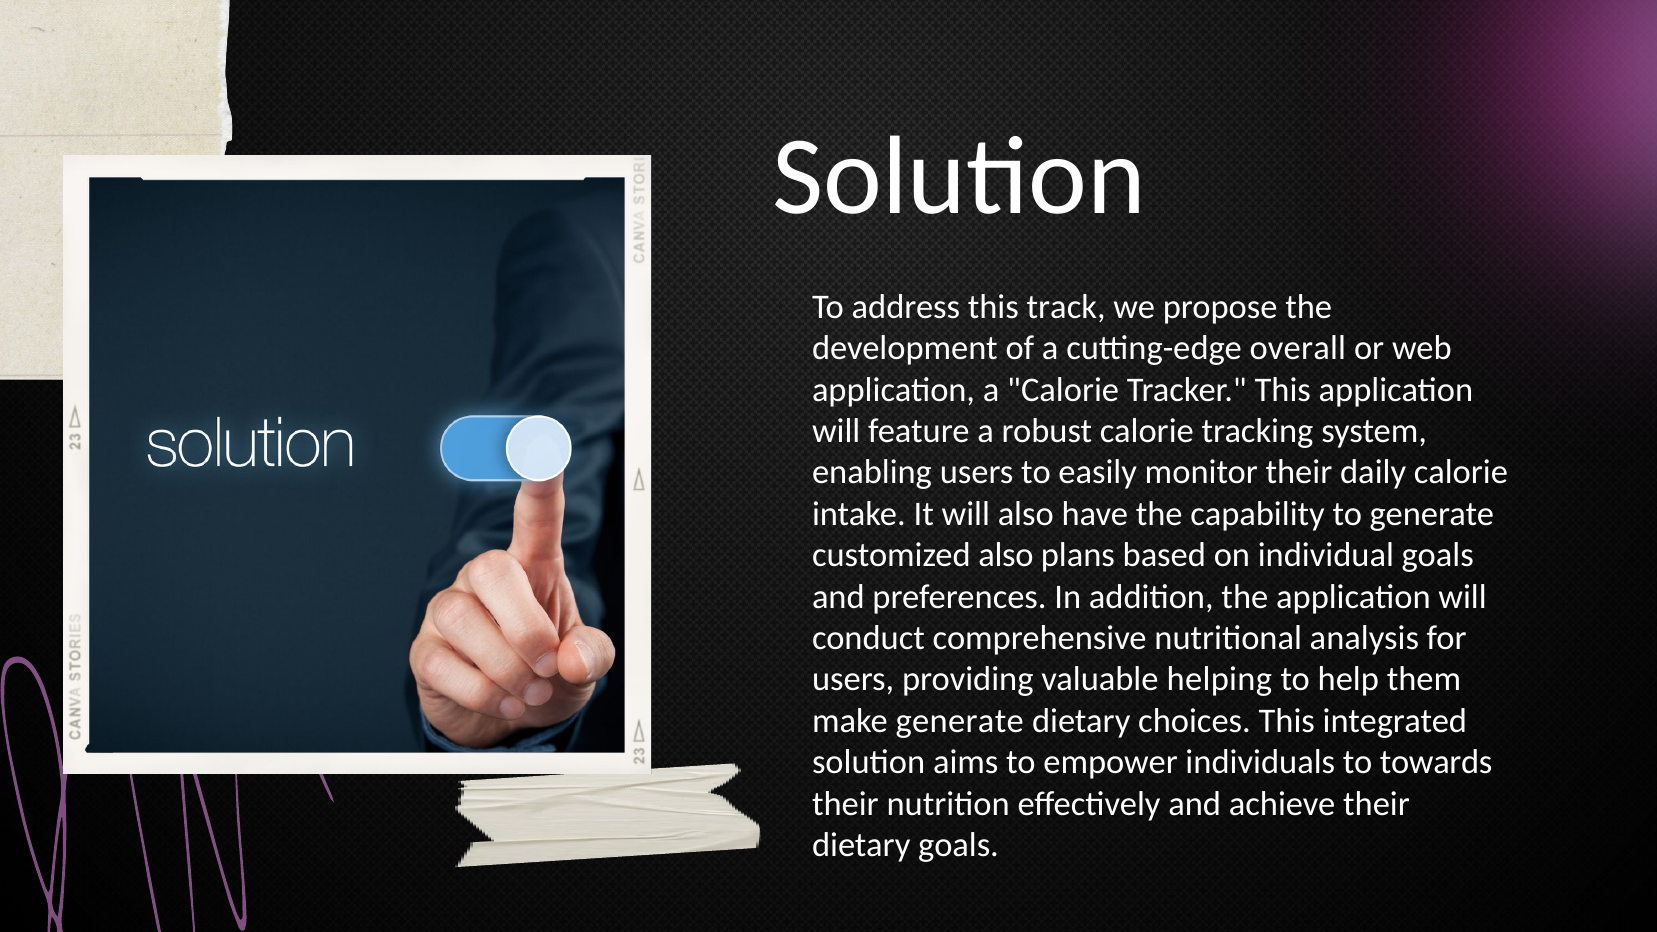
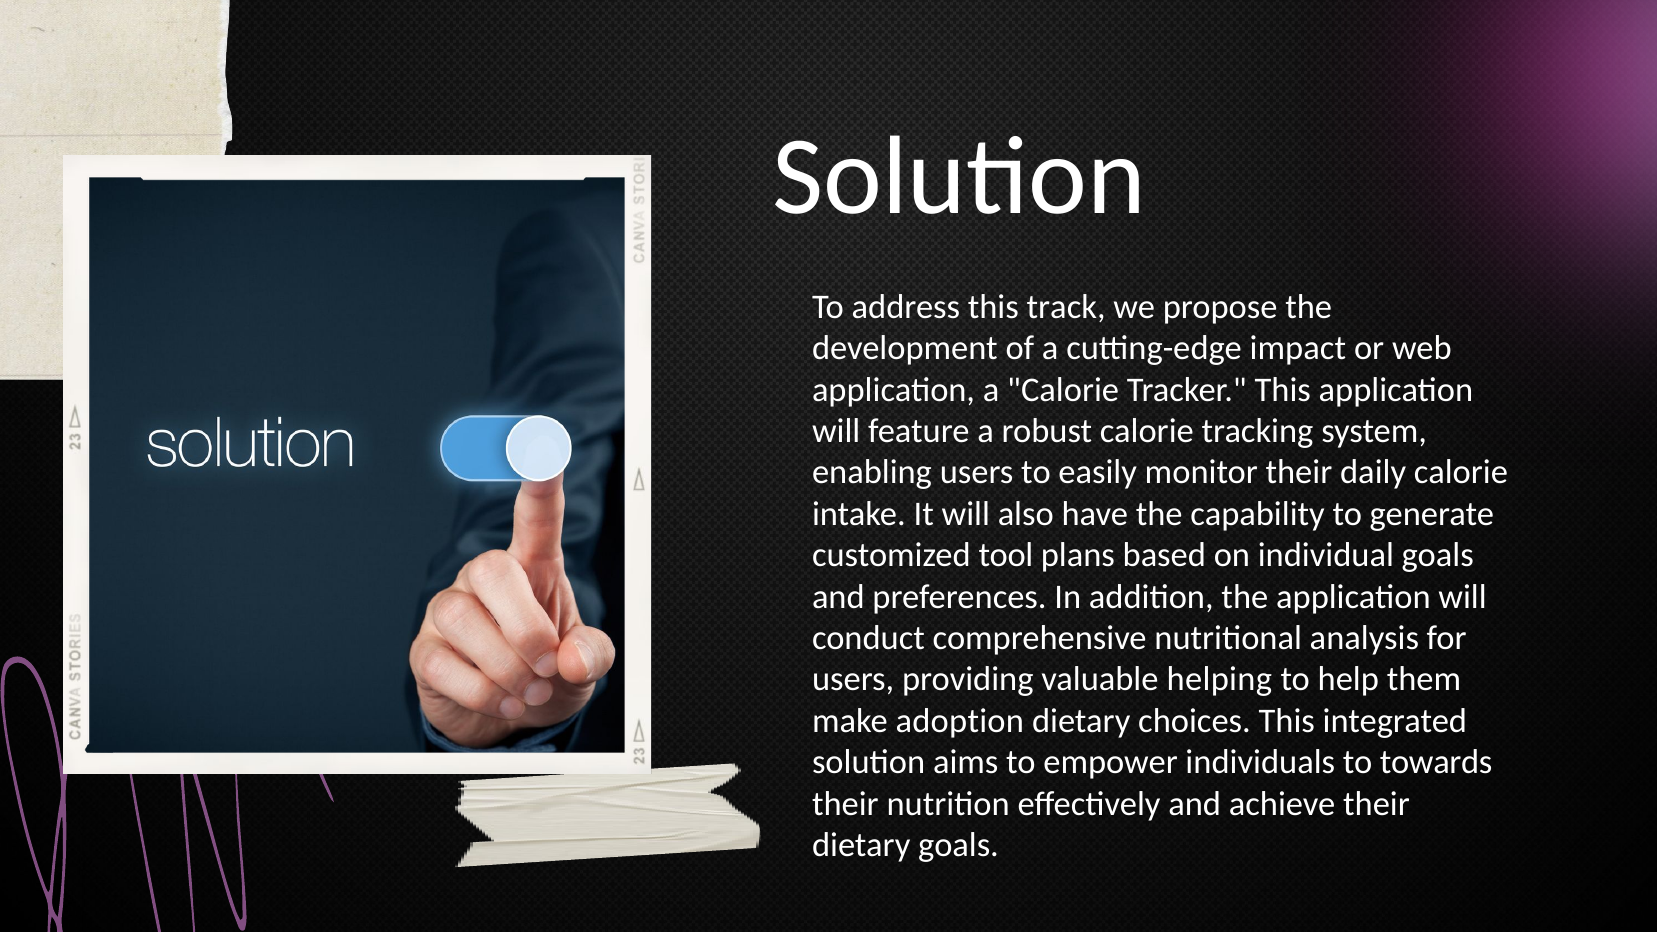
overall: overall -> impact (1298, 348)
customized also: also -> tool (1006, 555)
make generate: generate -> adoption (960, 721)
